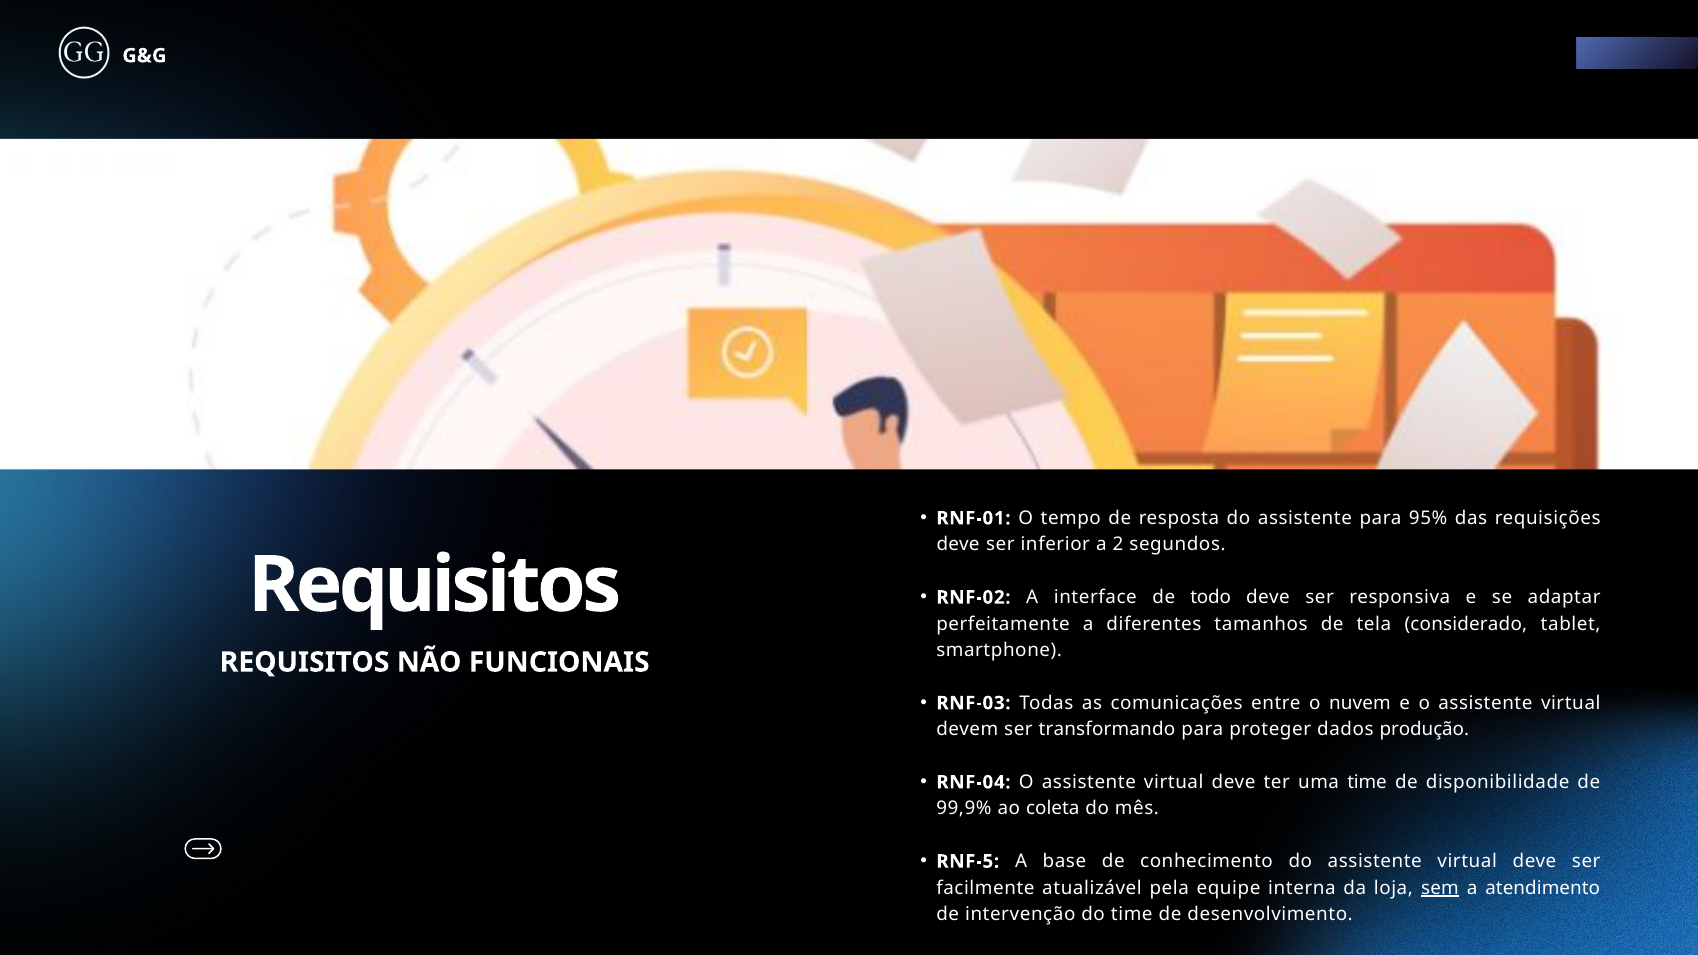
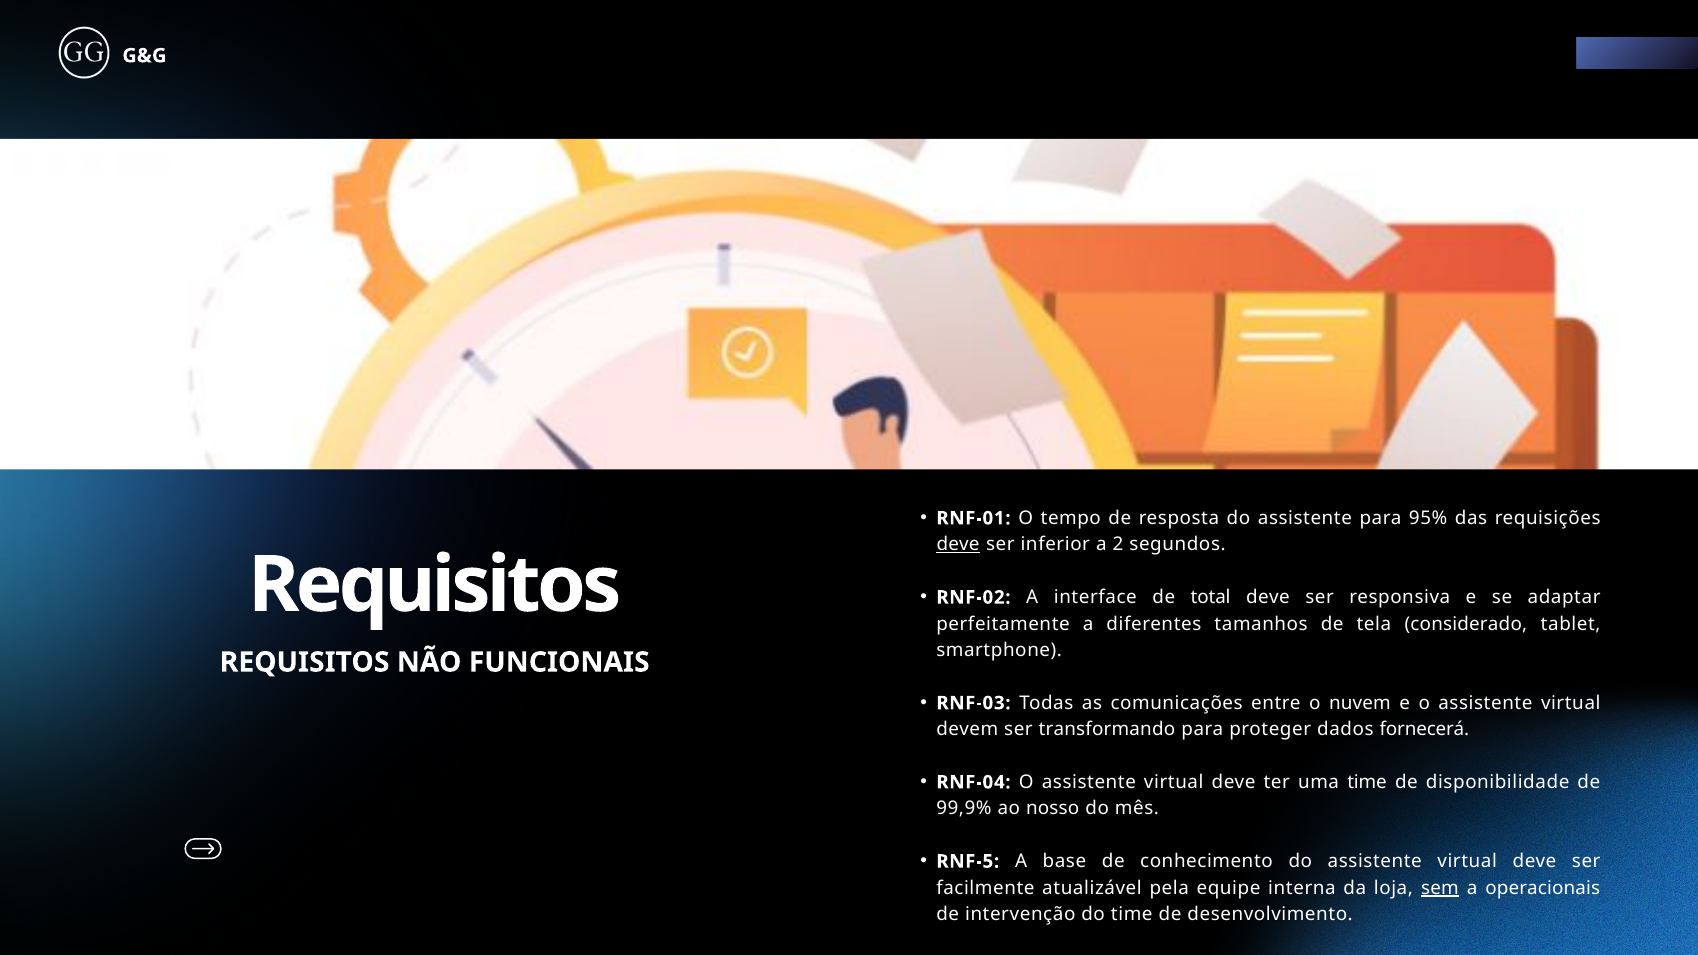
deve underline: none -> present (958, 545)
todo: todo -> total (1211, 598)
produção: produção -> fornecerá (1424, 730)
coleta: coleta -> nosso (1053, 809)
atendimento: atendimento -> operacionais (1543, 888)
